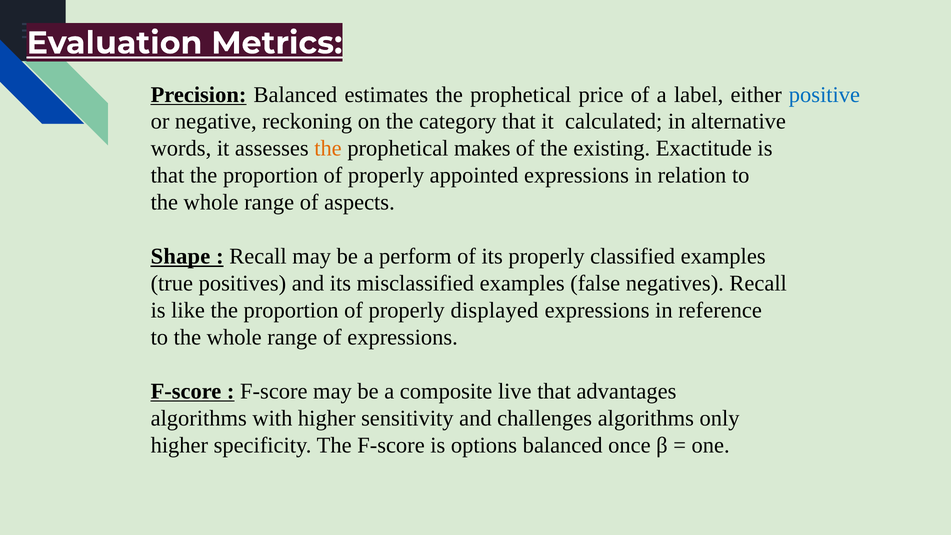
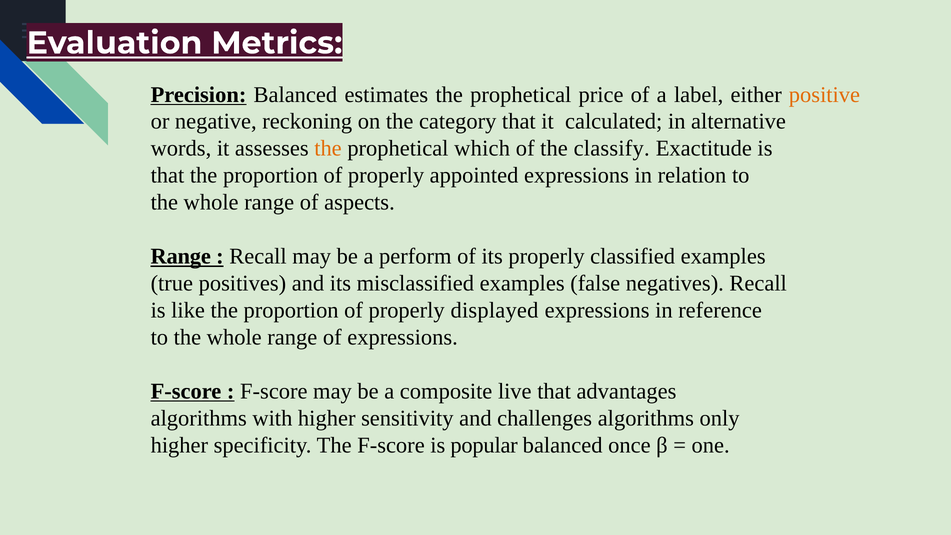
positive colour: blue -> orange (824, 95)
makes: makes -> which (482, 149)
existing: existing -> classify (612, 149)
Shape: Shape -> Range (181, 256)
options: options -> popular (484, 445)
